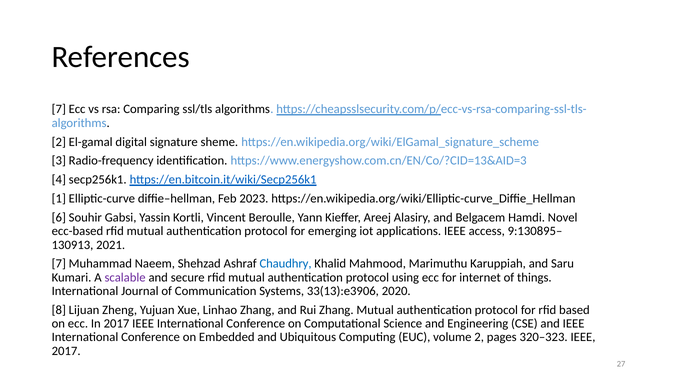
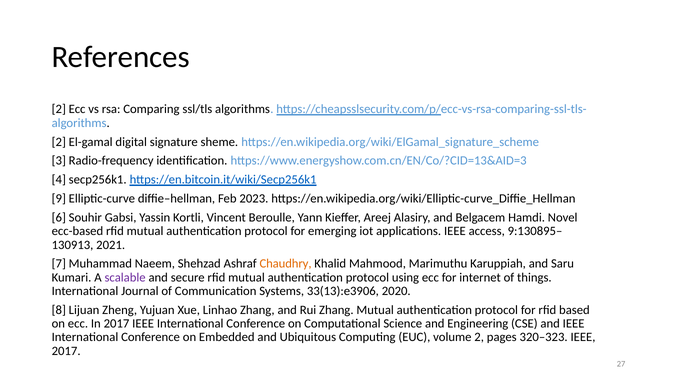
7: 7 -> 2 (59, 109)
1: 1 -> 9 (59, 199)
Chaudhry colour: blue -> orange (286, 263)
